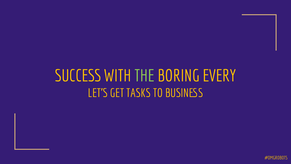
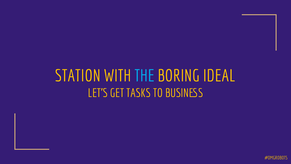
SUCCESS: SUCCESS -> STATION (78, 76)
THE colour: light green -> light blue (145, 76)
EVERY: EVERY -> IDEAL (219, 76)
